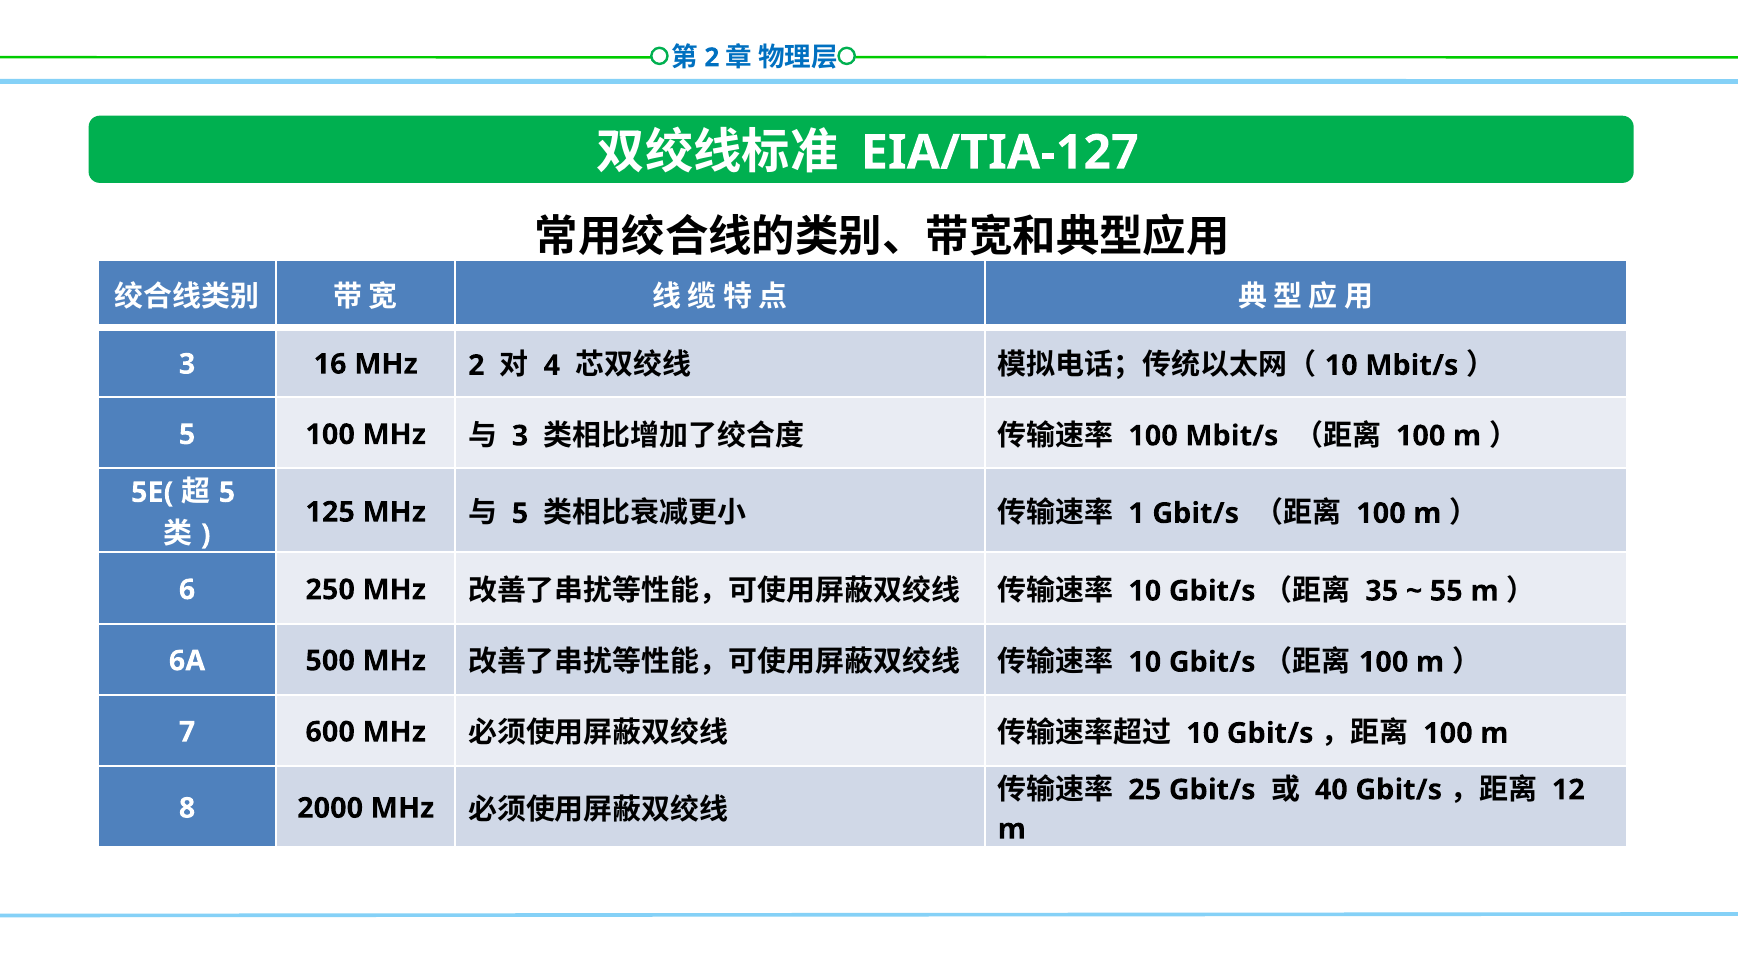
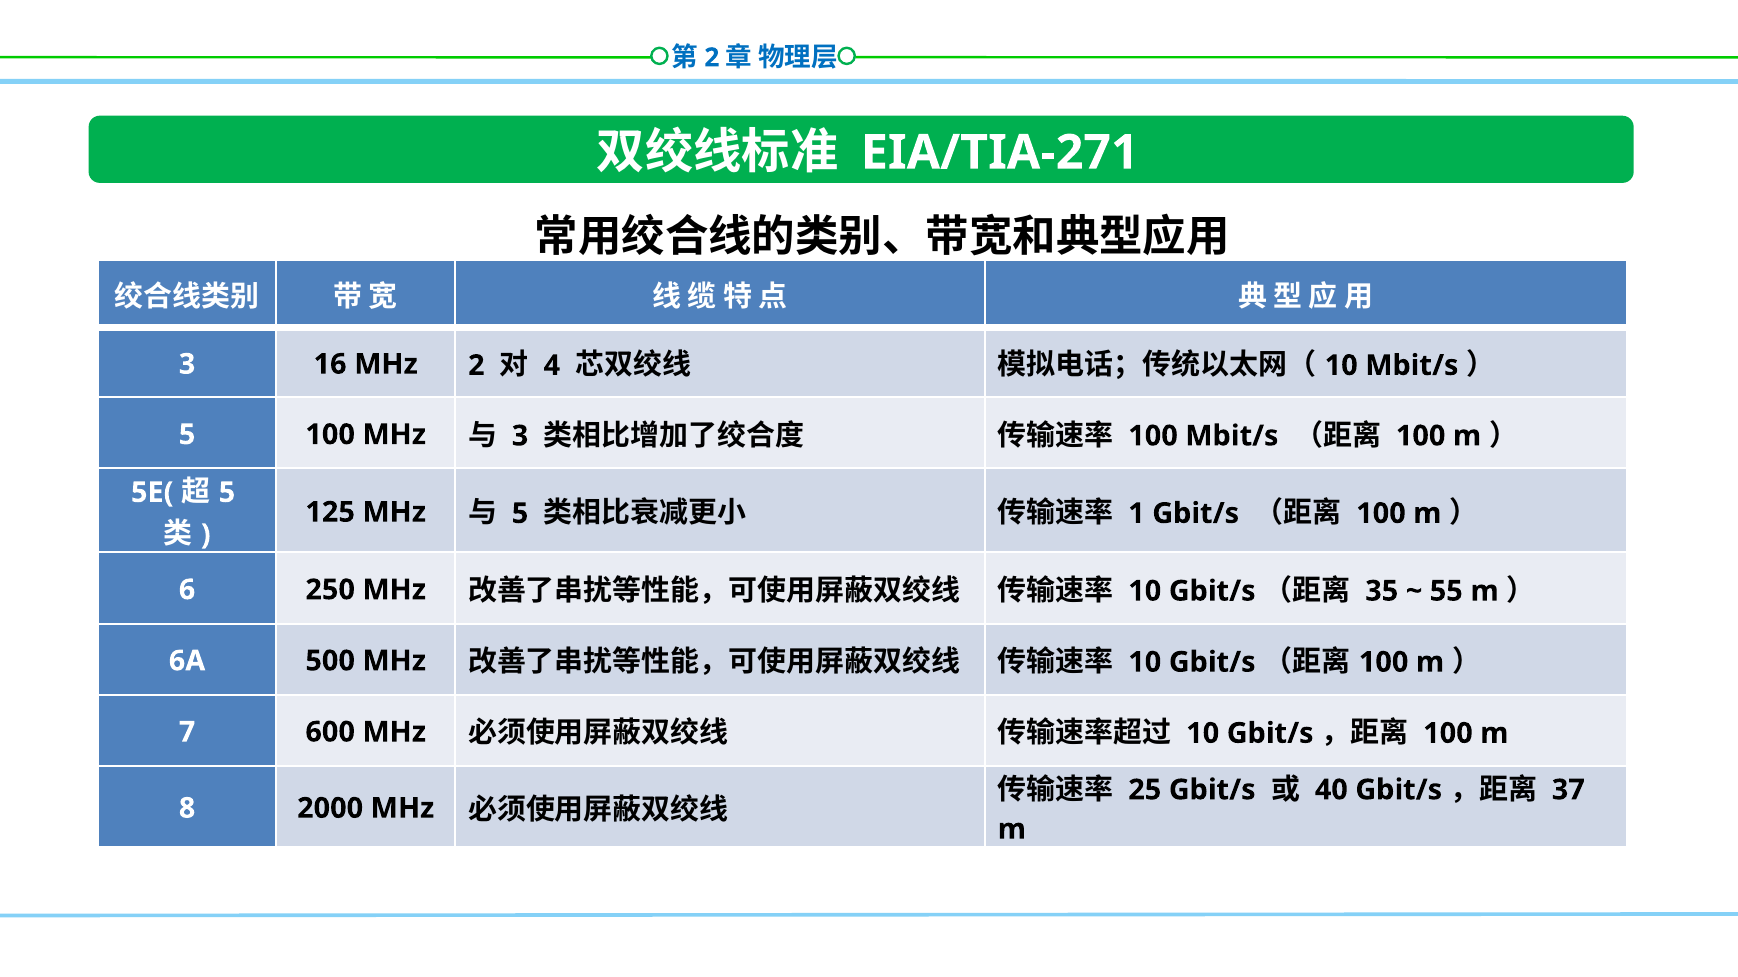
EIA/TIA-127: EIA/TIA-127 -> EIA/TIA-271 (1000, 153)
12: 12 -> 37 (1568, 790)
